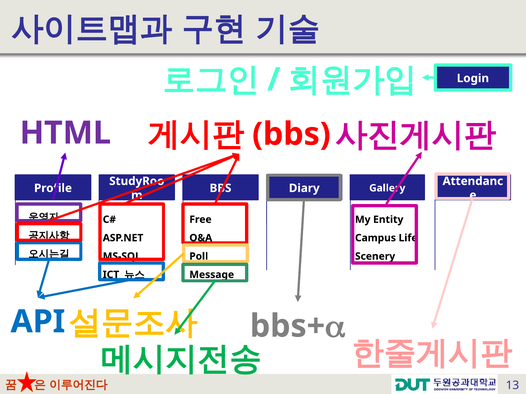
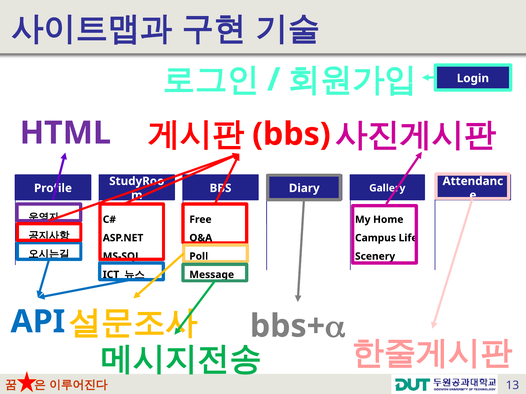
Entity: Entity -> Home (388, 220)
